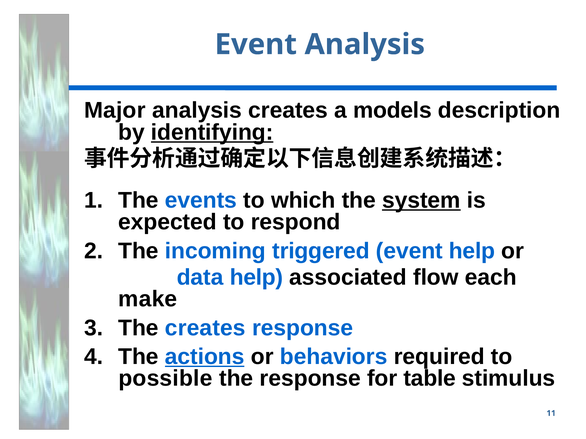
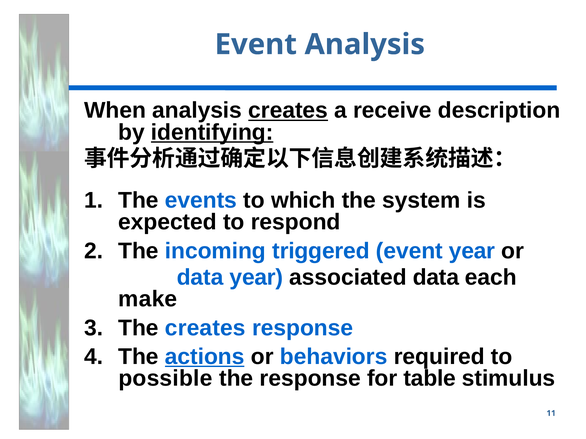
Major: Major -> When (115, 111)
creates underline: none -> present (288, 111)
models: models -> receive (392, 111)
system underline: present -> none (421, 200)
event help: help -> year (472, 251)
data help: help -> year (256, 278)
associated flow: flow -> data (436, 278)
